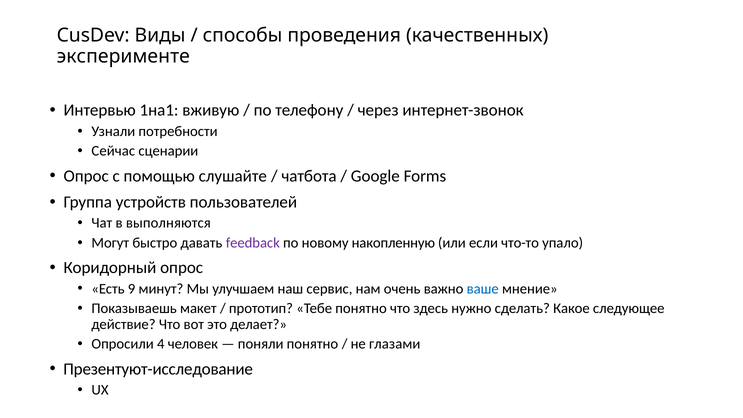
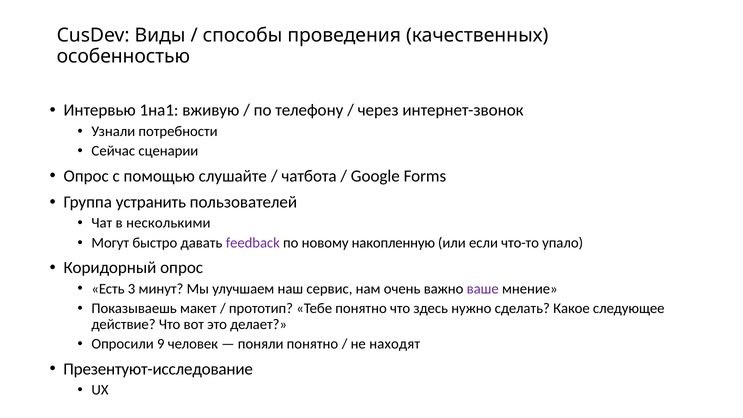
эксперименте: эксперименте -> особенностью (123, 56)
устройств: устройств -> устранить (151, 202)
выполняются: выполняются -> несколькими (168, 223)
9: 9 -> 3 (132, 289)
ваше colour: blue -> purple (483, 289)
4: 4 -> 9 (161, 344)
глазами: глазами -> находят (395, 344)
